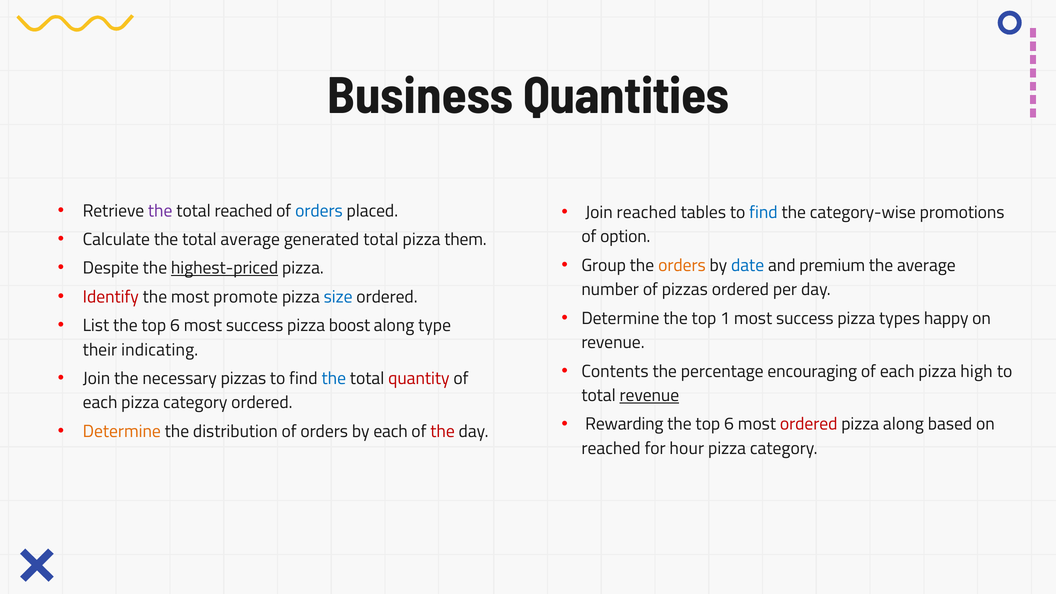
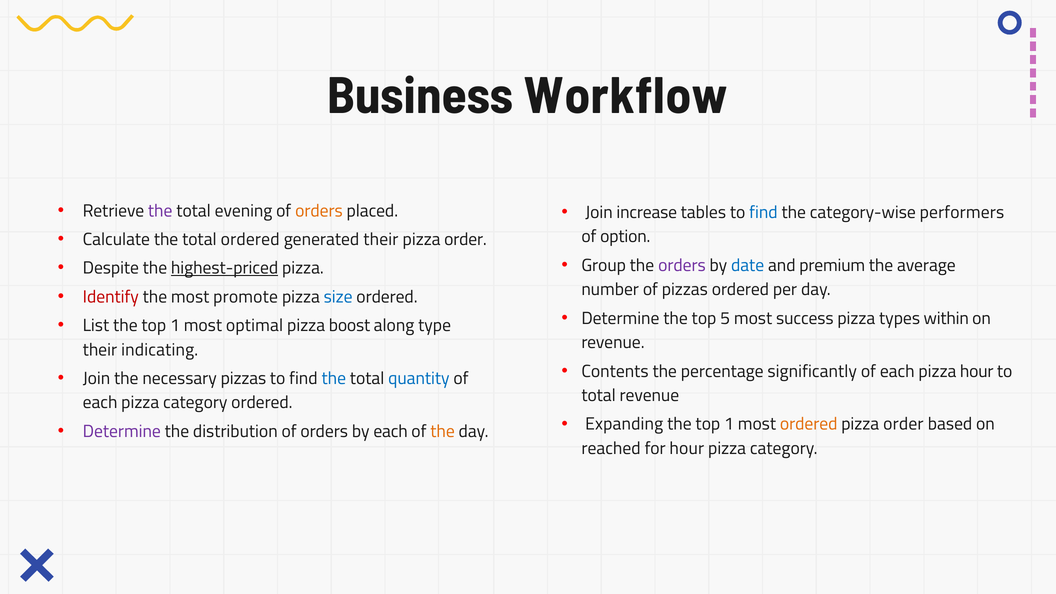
Quantities: Quantities -> Workflow (626, 96)
total reached: reached -> evening (244, 211)
orders colour: blue -> orange (319, 211)
Join reached: reached -> increase (647, 212)
promotions: promotions -> performers (962, 212)
total average: average -> ordered (250, 239)
generated total: total -> their (381, 239)
them: them -> order (465, 239)
orders colour: orange -> purple (682, 265)
1: 1 -> 5 (725, 318)
happy: happy -> within (946, 318)
List the top 6: 6 -> 1 (175, 325)
success: success -> optimal (255, 325)
encouraging: encouraging -> significantly (812, 371)
pizza high: high -> hour (977, 371)
quantity colour: red -> blue (419, 378)
revenue underline: present -> none (649, 396)
Rewarding: Rewarding -> Expanding (624, 424)
6: 6 -> 1 (729, 424)
ordered colour: red -> orange (809, 424)
along: along -> order (903, 424)
Determine colour: orange -> purple (122, 431)
the colour: red -> orange (443, 431)
